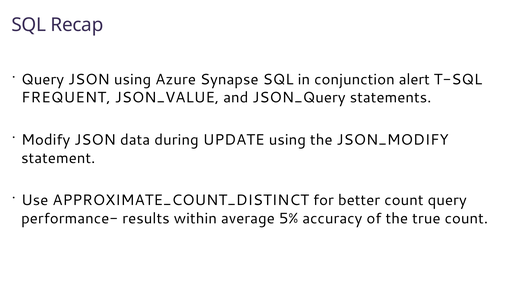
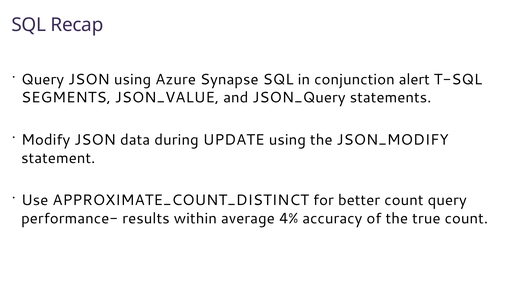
FREQUENT: FREQUENT -> SEGMENTS (66, 98)
5%: 5% -> 4% (289, 218)
